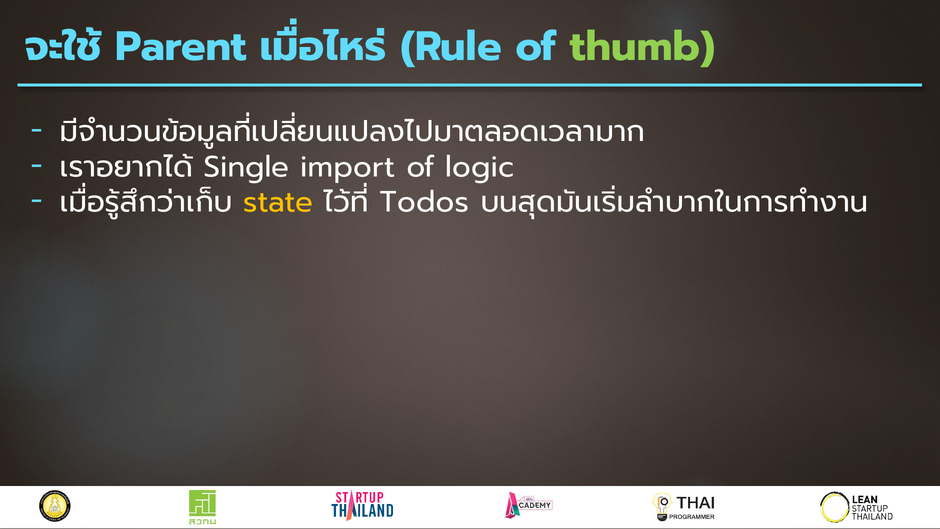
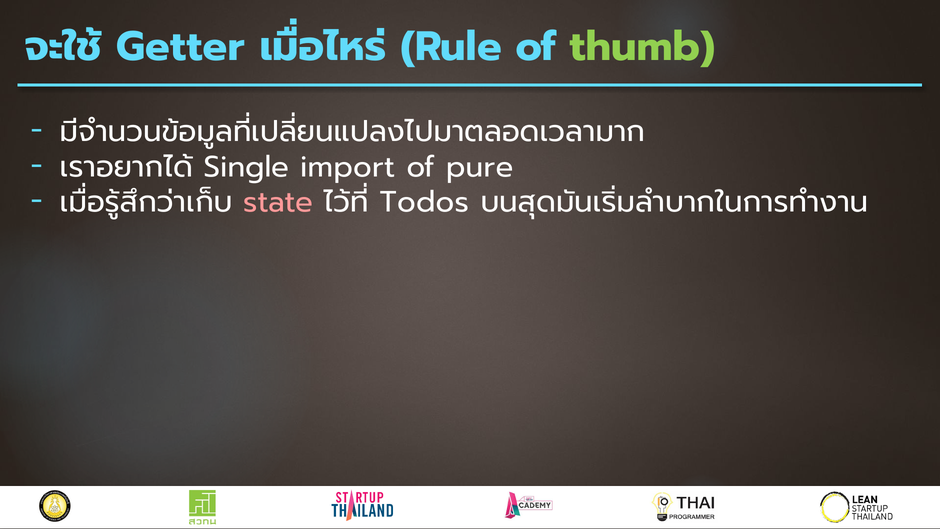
Parent: Parent -> Getter (181, 47)
logic: logic -> pure (480, 167)
state colour: yellow -> pink (278, 202)
